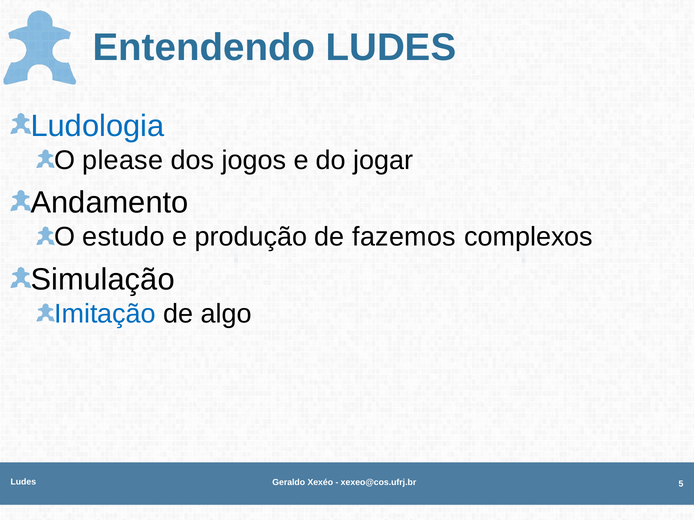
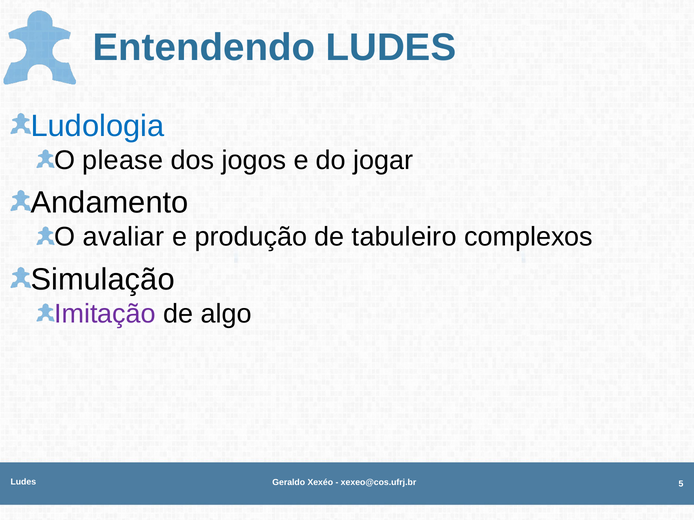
estudo: estudo -> avaliar (124, 237)
fazemos: fazemos -> tabuleiro (404, 237)
Imitação colour: blue -> purple (105, 314)
